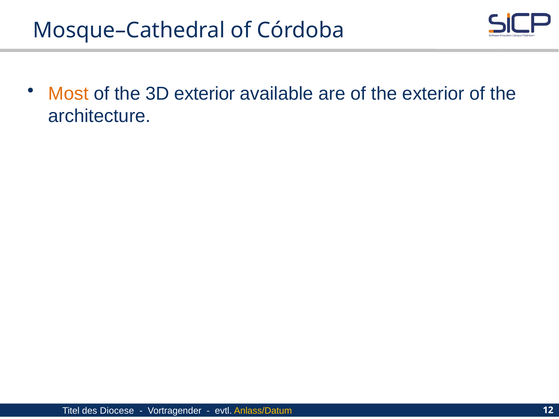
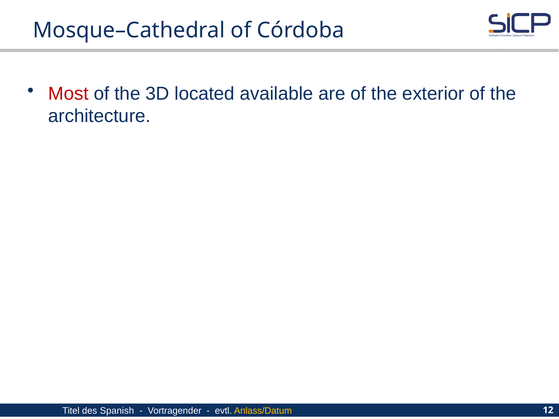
Most colour: orange -> red (68, 94)
3D exterior: exterior -> located (205, 94)
Diocese: Diocese -> Spanish (117, 411)
